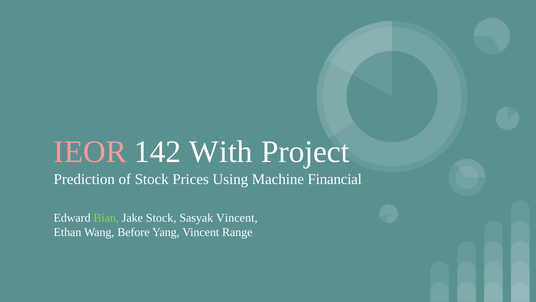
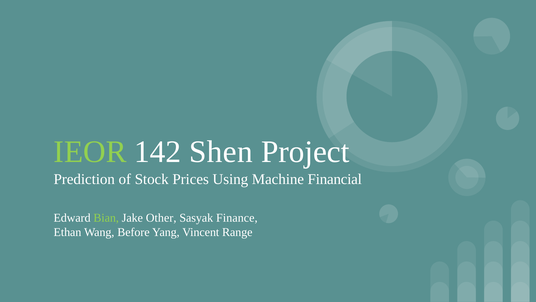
IEOR colour: pink -> light green (90, 152)
With: With -> Shen (221, 152)
Jake Stock: Stock -> Other (161, 218)
Sasyak Vincent: Vincent -> Finance (237, 218)
